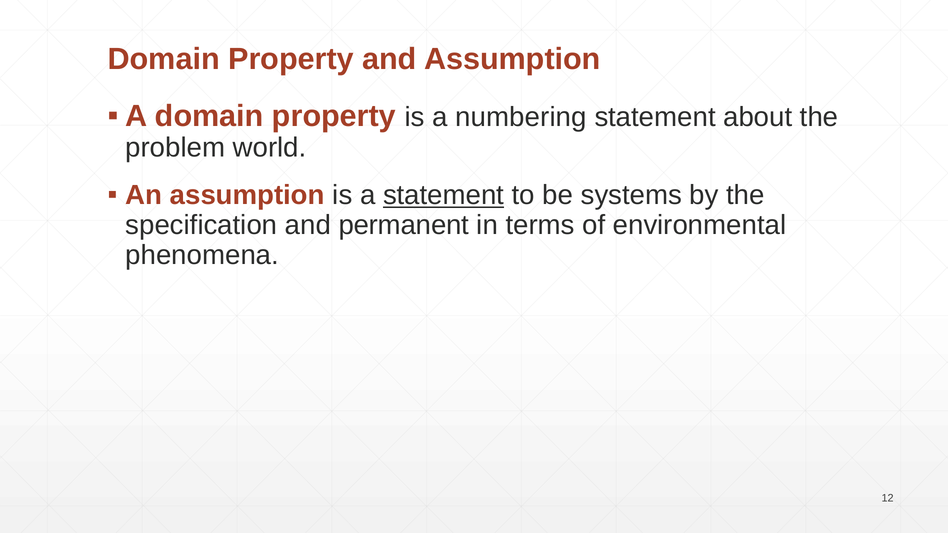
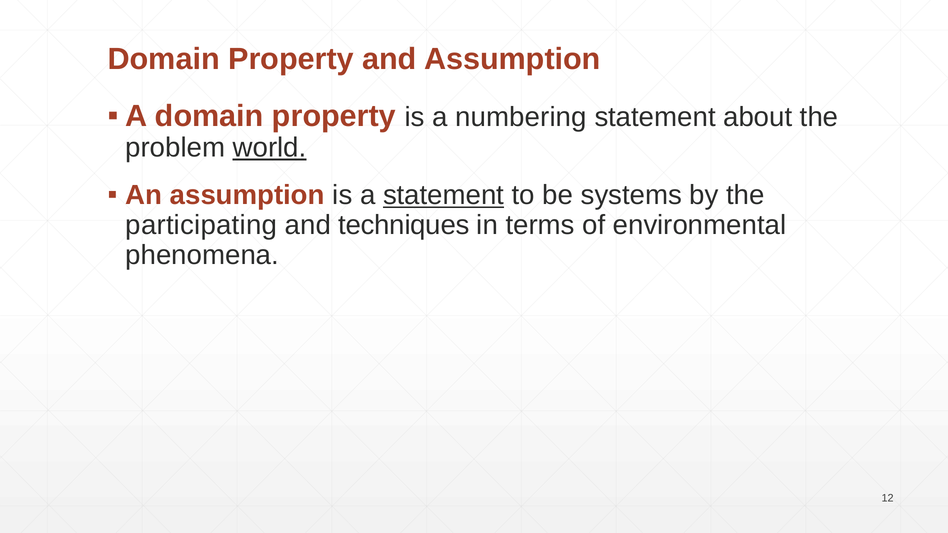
world underline: none -> present (270, 148)
specification: specification -> participating (201, 225)
permanent: permanent -> techniques (404, 225)
